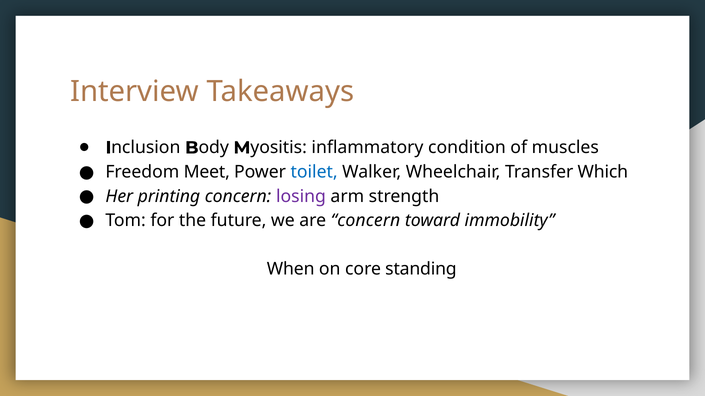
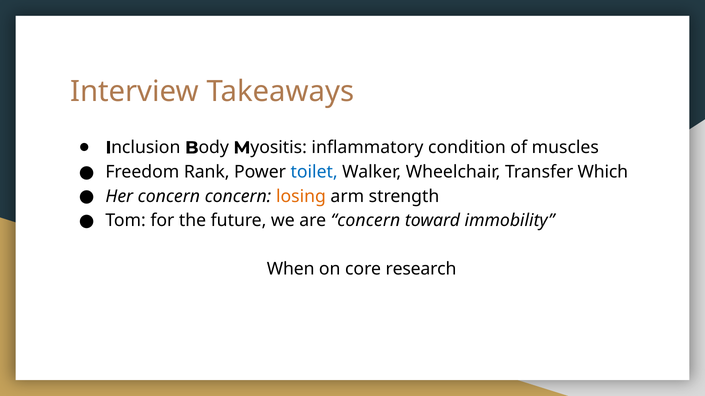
Meet: Meet -> Rank (207, 172)
Her printing: printing -> concern (169, 197)
losing colour: purple -> orange (301, 197)
standing: standing -> research (421, 269)
